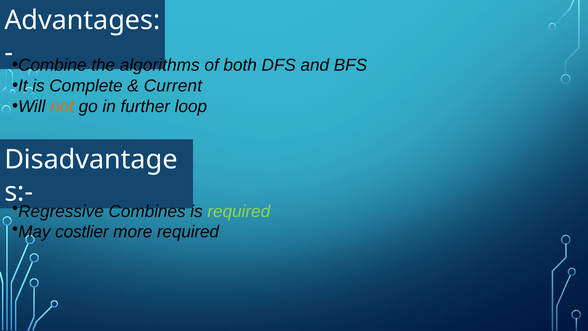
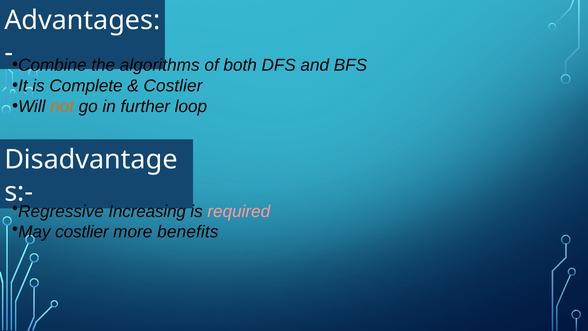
Current: Current -> Costlier (173, 86)
Combines: Combines -> Increasing (147, 211)
required colour: light green -> pink (239, 211)
more required: required -> benefits (188, 232)
